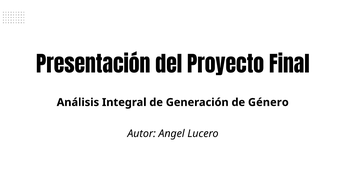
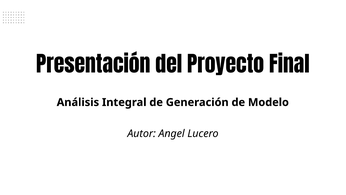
Género: Género -> Modelo (268, 102)
